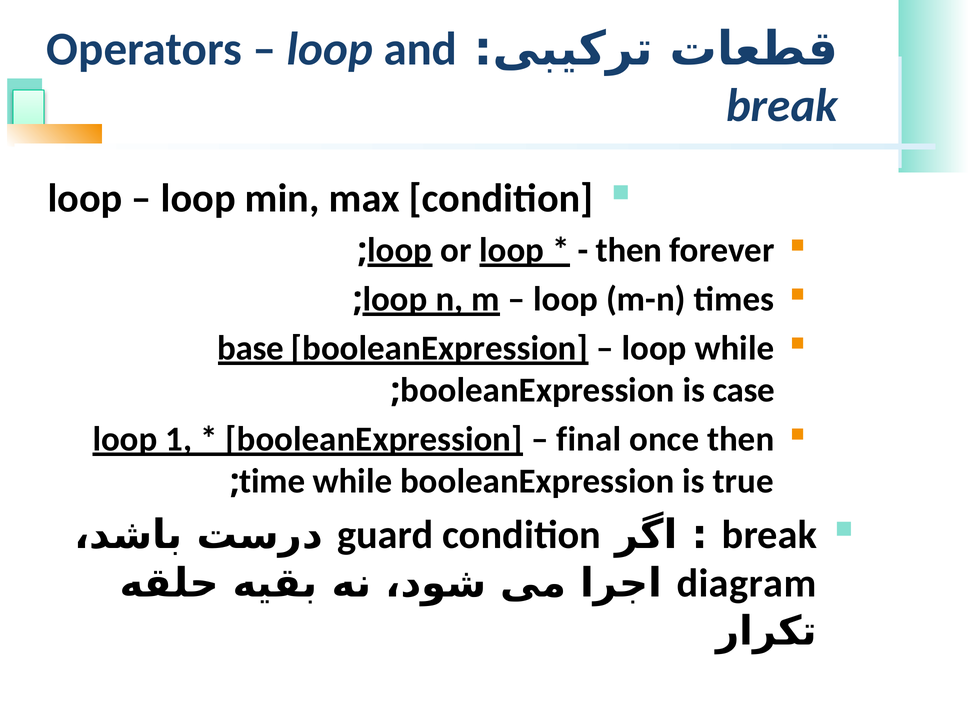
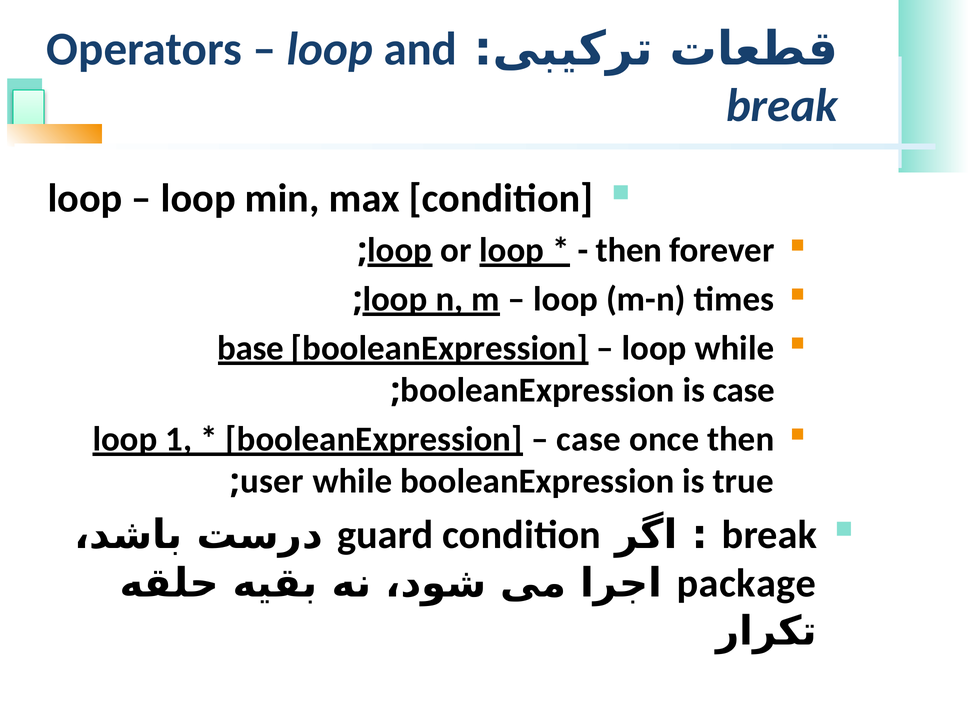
final: final -> case (589, 440)
time: time -> user (272, 482)
diagram: diagram -> package (747, 584)
